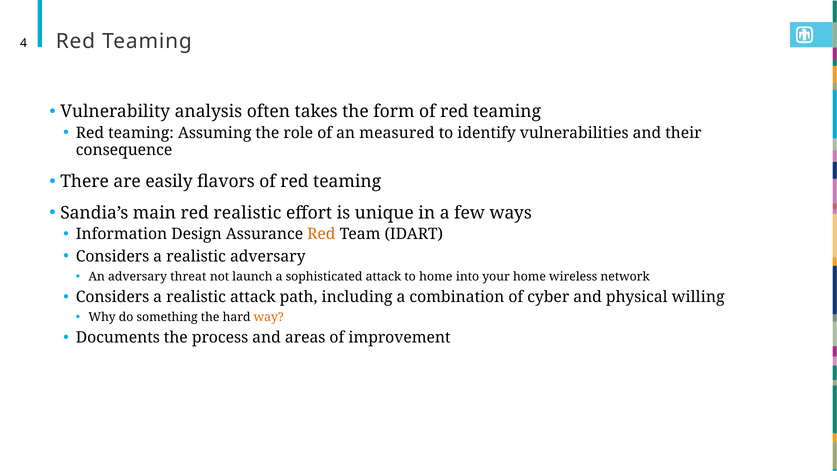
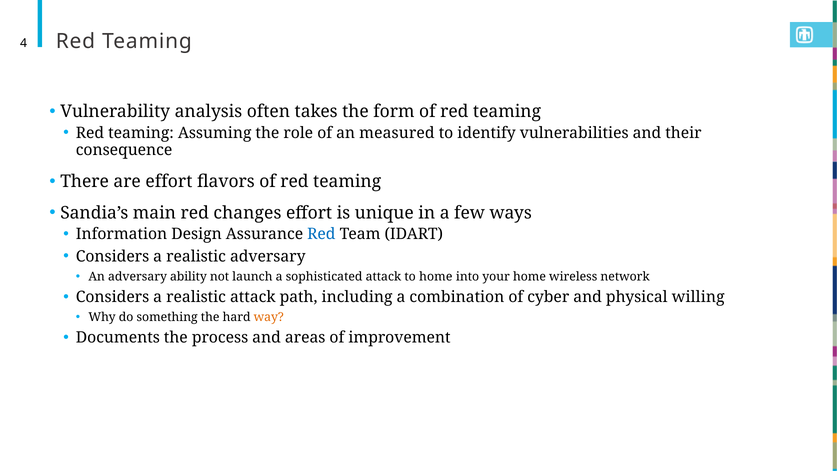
are easily: easily -> effort (169, 182)
red realistic: realistic -> changes (247, 213)
Red colour: orange -> blue (321, 234)
threat: threat -> ability (188, 277)
